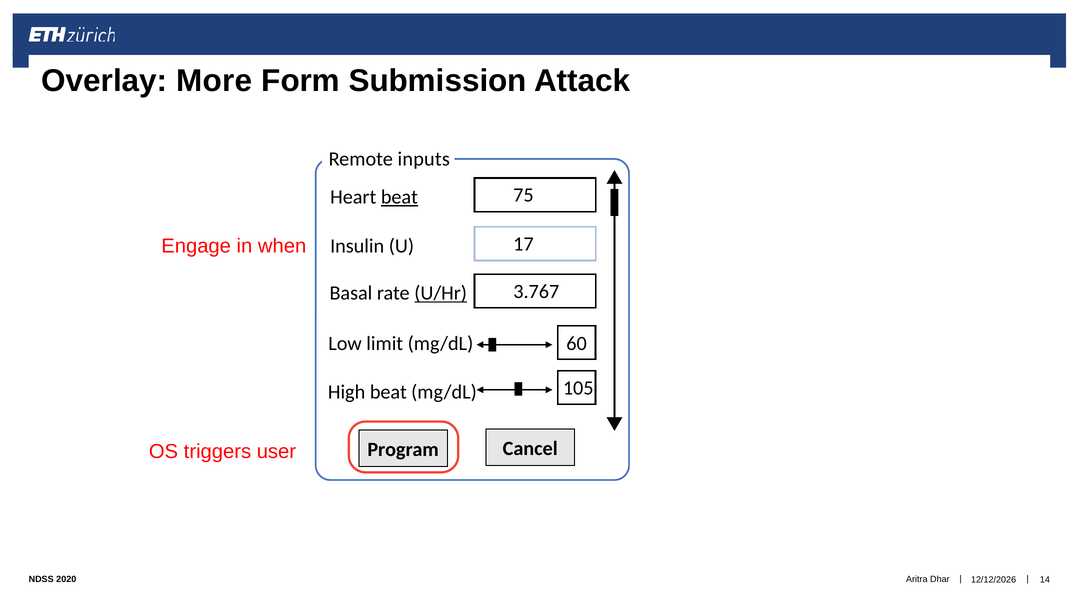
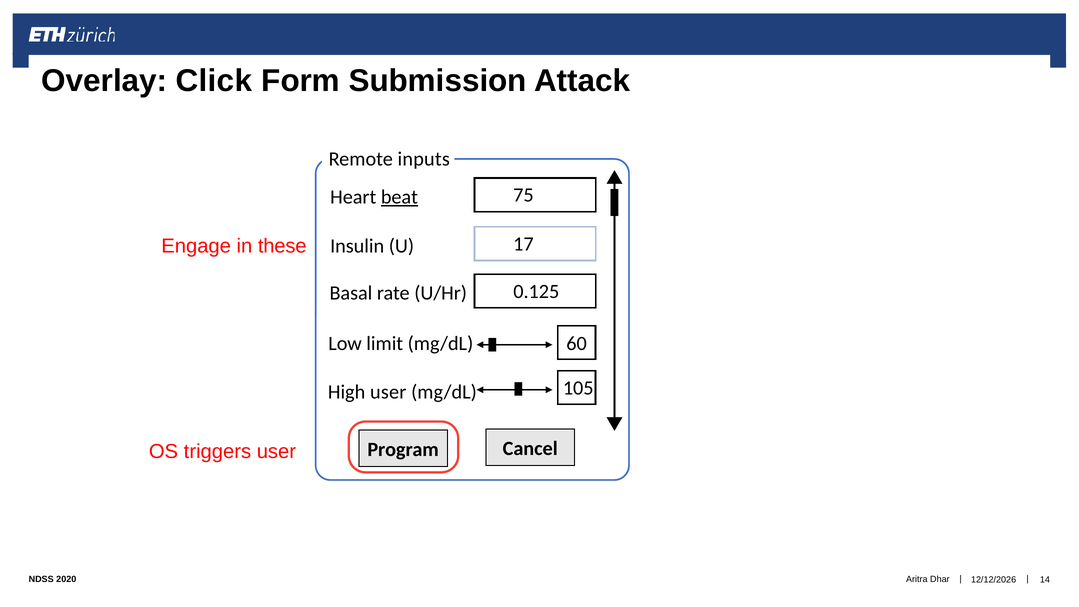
More: More -> Click (214, 81)
when: when -> these (282, 246)
3.767: 3.767 -> 0.125 (536, 292)
U/Hr underline: present -> none (441, 293)
High beat: beat -> user (388, 392)
